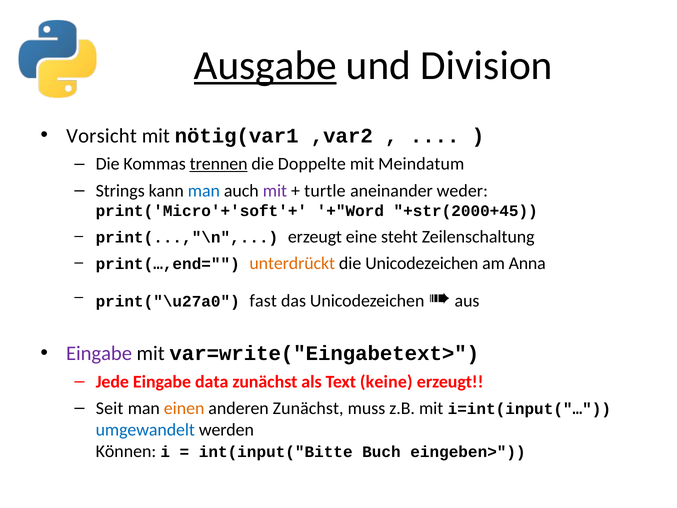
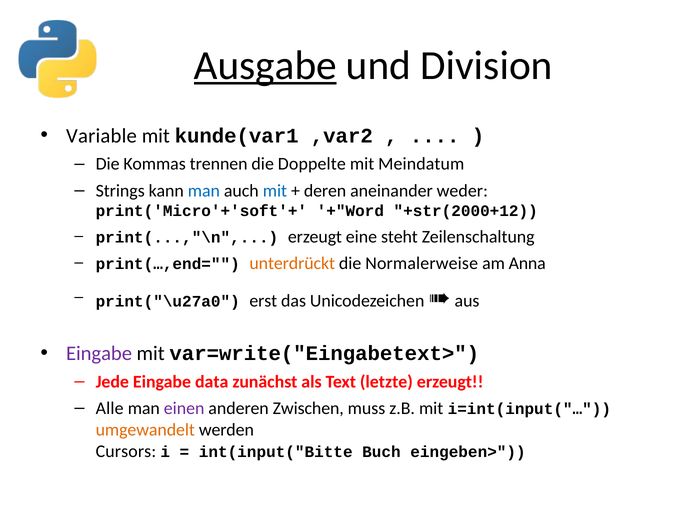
Vorsicht: Vorsicht -> Variable (101, 136)
nötig(var1: nötig(var1 -> kunde(var1 (237, 136)
trennen underline: present -> none (219, 164)
mit colour: purple -> blue (275, 191)
turtle: turtle -> deren (325, 191)
+str(2000+45: +str(2000+45 -> +str(2000+12 (466, 211)
die Unicodezeichen: Unicodezeichen -> Normalerweise (422, 263)
fast: fast -> erst (263, 301)
keine: keine -> letzte (386, 382)
Seit: Seit -> Alle (110, 408)
einen colour: orange -> purple (184, 408)
anderen Zunächst: Zunächst -> Zwischen (308, 408)
umgewandelt colour: blue -> orange (145, 430)
Können: Können -> Cursors (126, 451)
